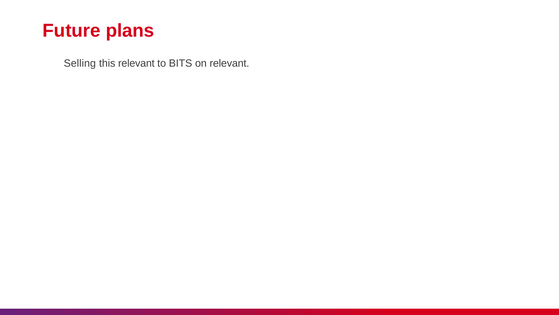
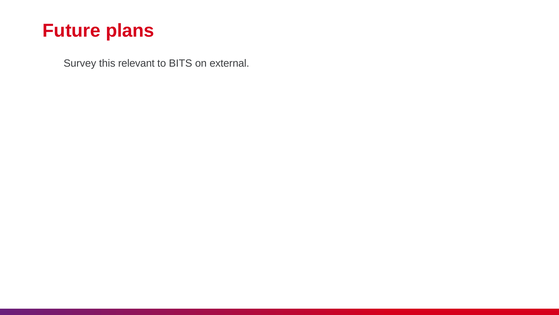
Selling: Selling -> Survey (80, 63)
on relevant: relevant -> external (229, 63)
